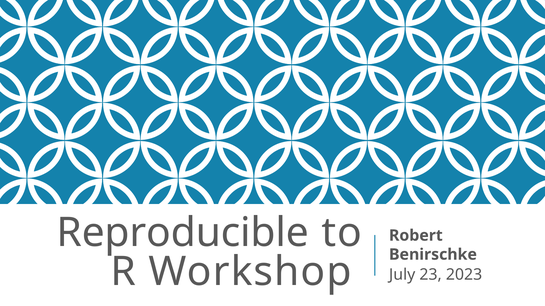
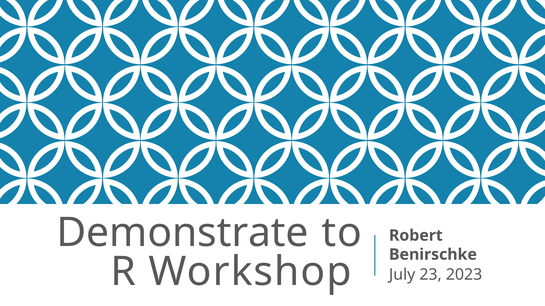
Reproducible: Reproducible -> Demonstrate (183, 233)
